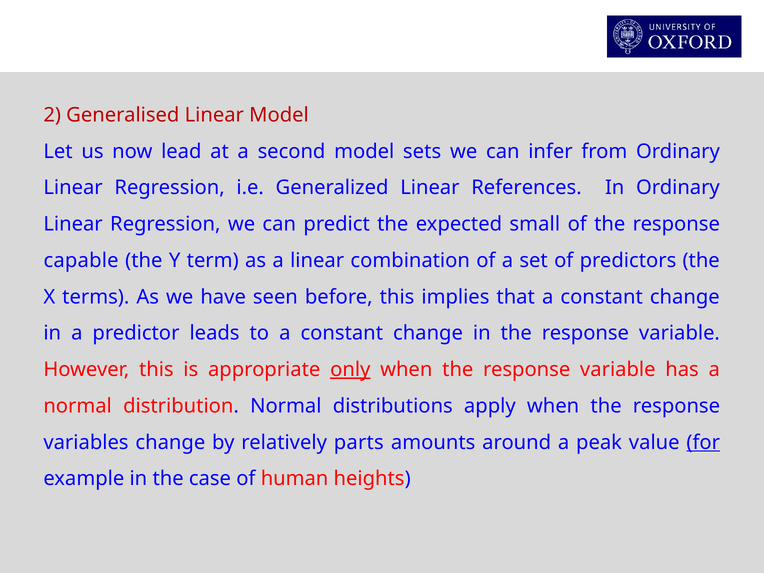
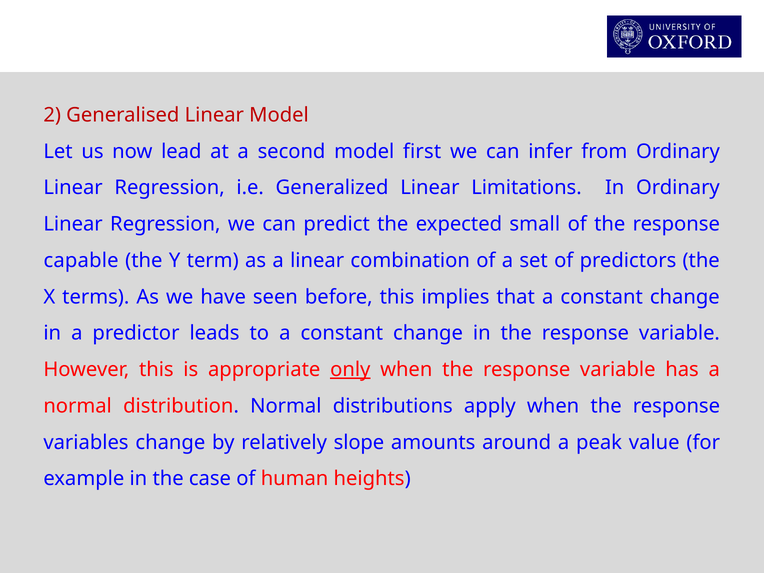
sets: sets -> first (422, 151)
References: References -> Limitations (526, 188)
parts: parts -> slope (359, 443)
for underline: present -> none (703, 443)
